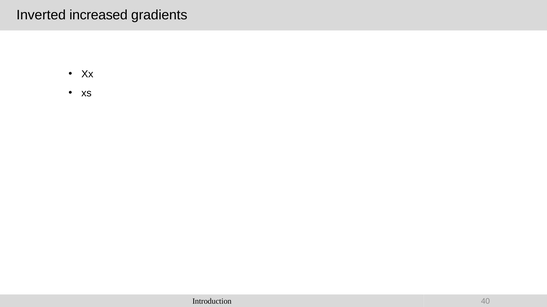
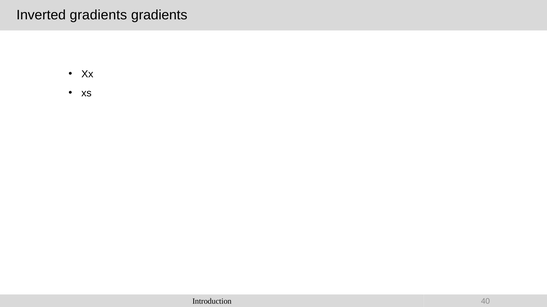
Inverted increased: increased -> gradients (98, 15)
